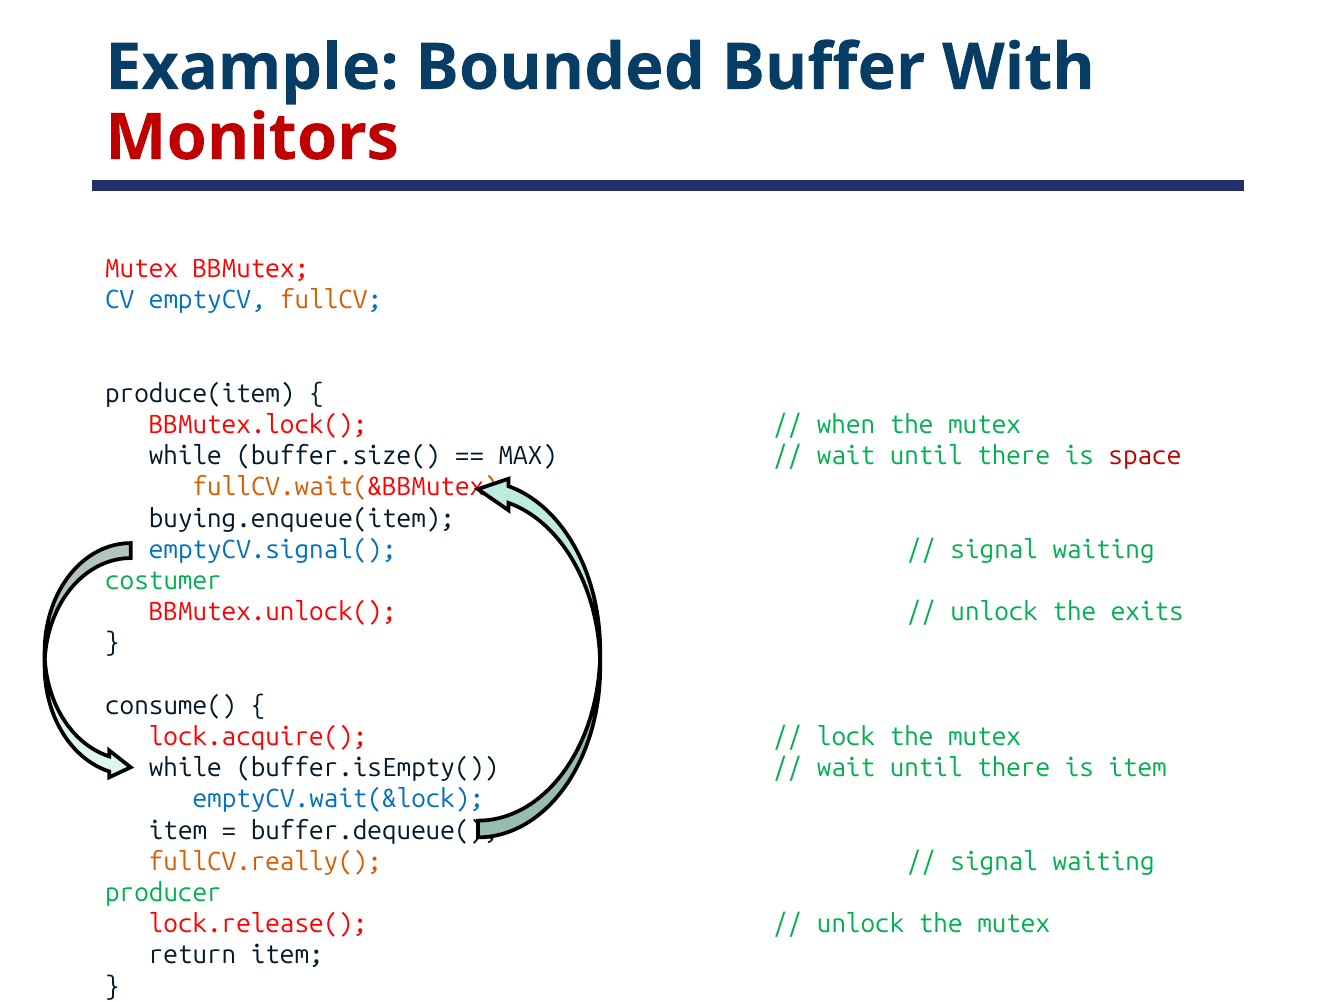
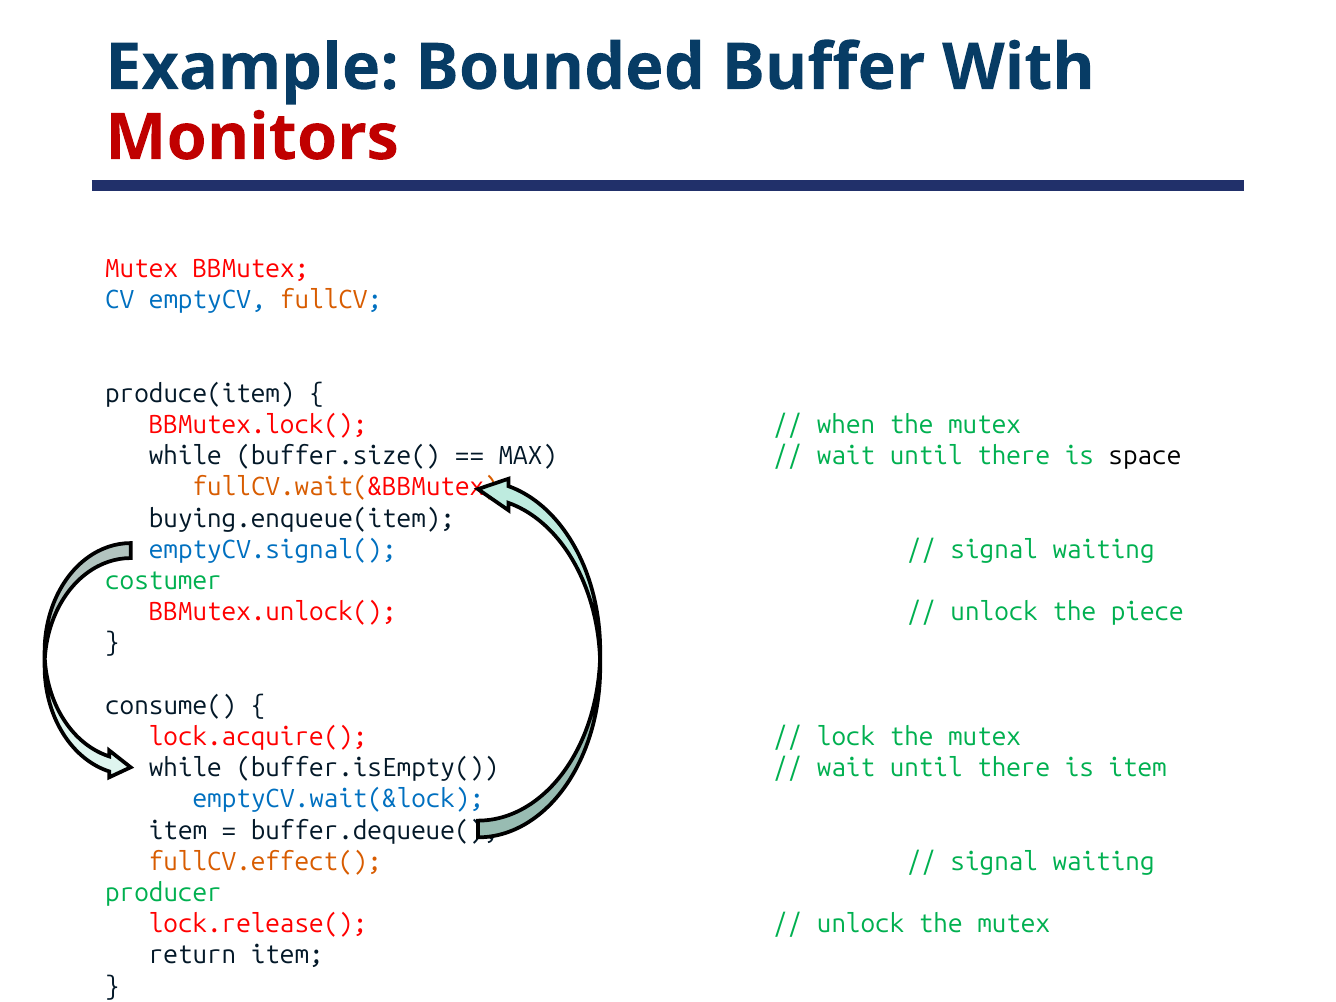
space colour: red -> black (1145, 456)
exits: exits -> piece (1147, 612)
fullCV.really(: fullCV.really( -> fullCV.effect( (265, 862)
